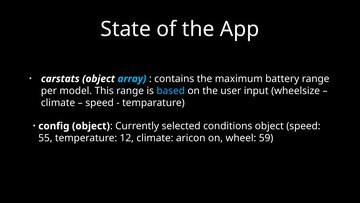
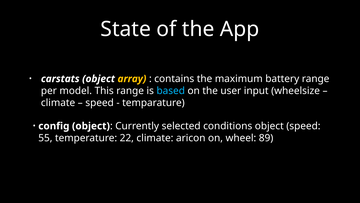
array colour: light blue -> yellow (132, 79)
12: 12 -> 22 (127, 138)
59: 59 -> 89 (266, 138)
